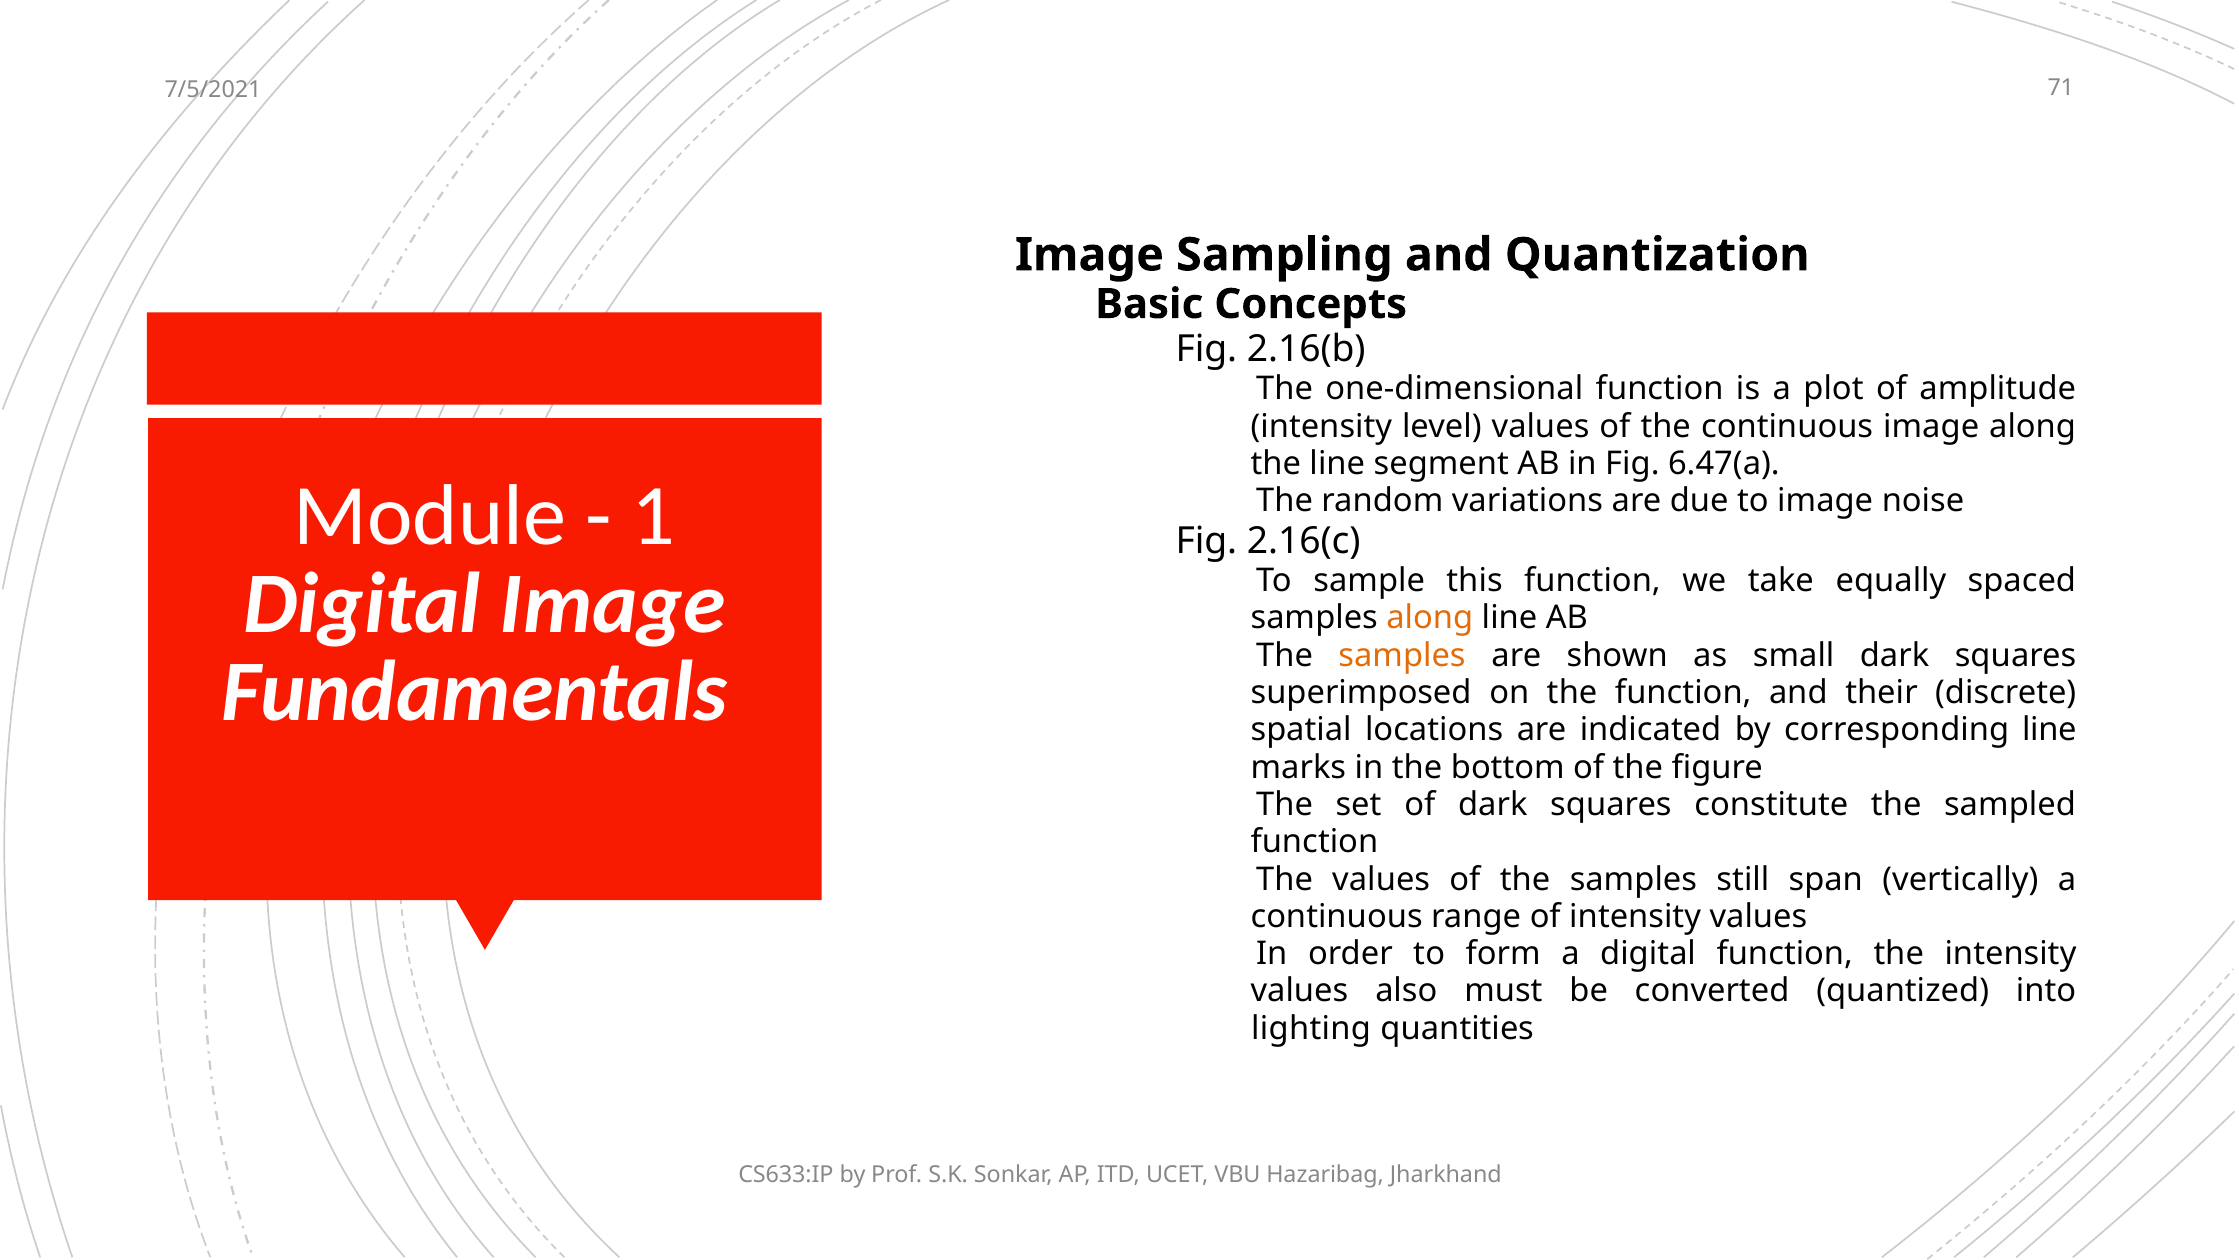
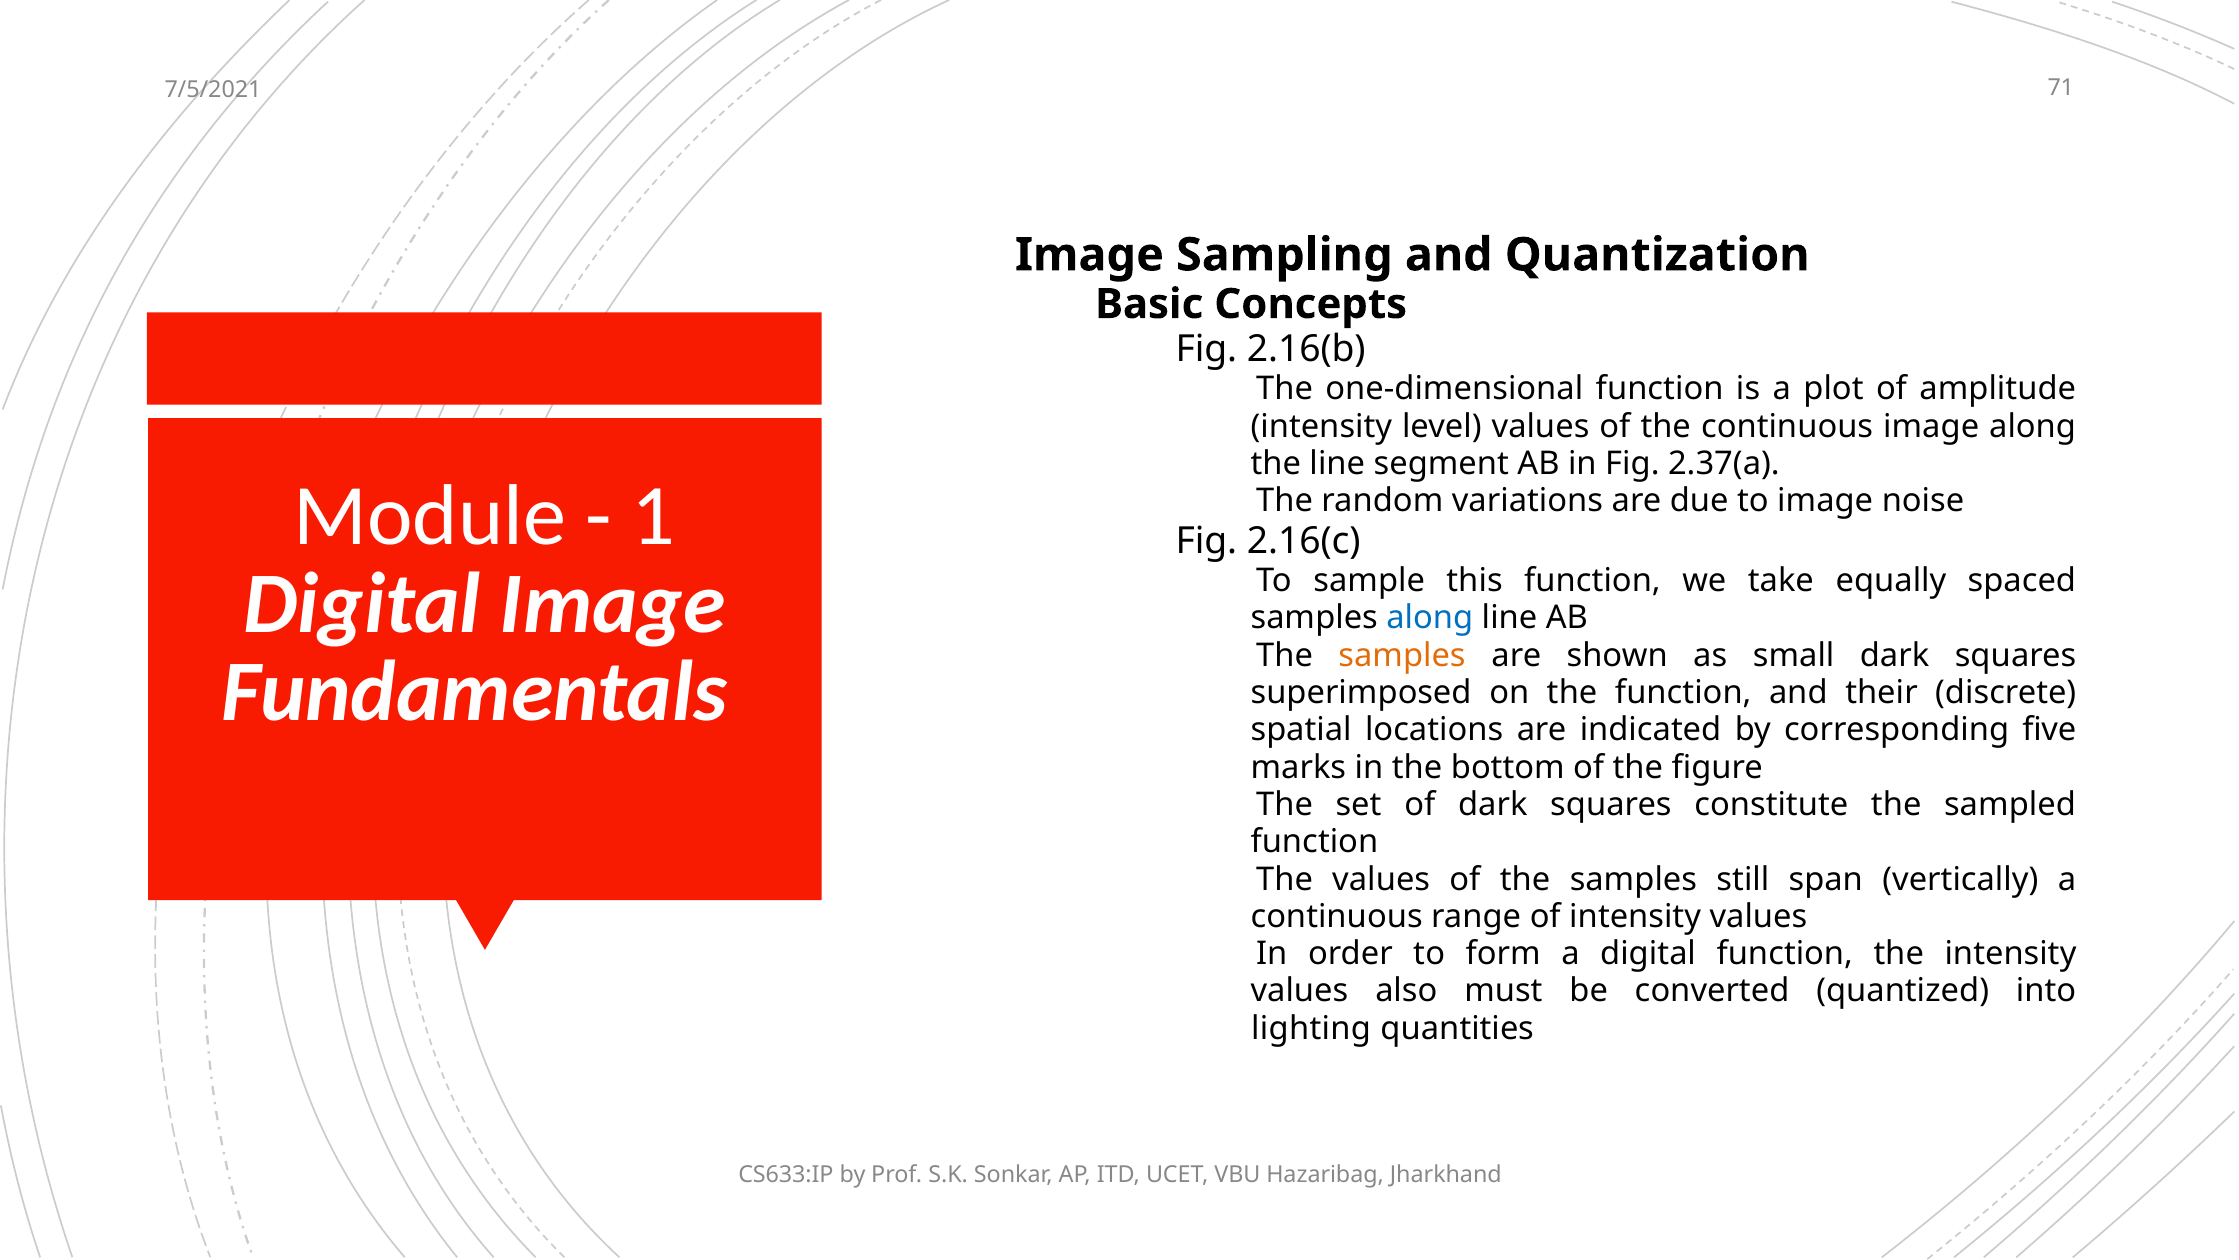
6.47(a: 6.47(a -> 2.37(a (1724, 464)
along colour: orange -> blue (1430, 618)
corresponding line: line -> five (2049, 730)
